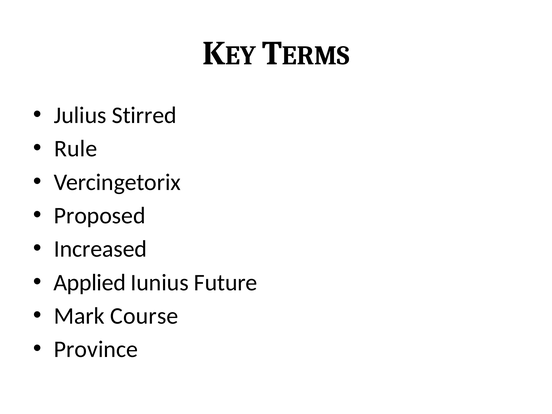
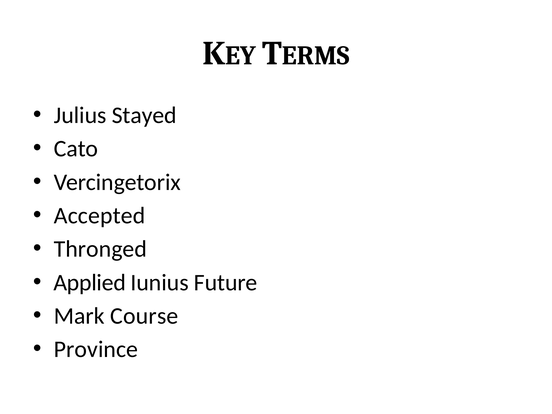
Stirred: Stirred -> Stayed (144, 115)
Rule: Rule -> Cato (76, 149)
Proposed: Proposed -> Accepted (100, 216)
Increased: Increased -> Thronged (100, 249)
